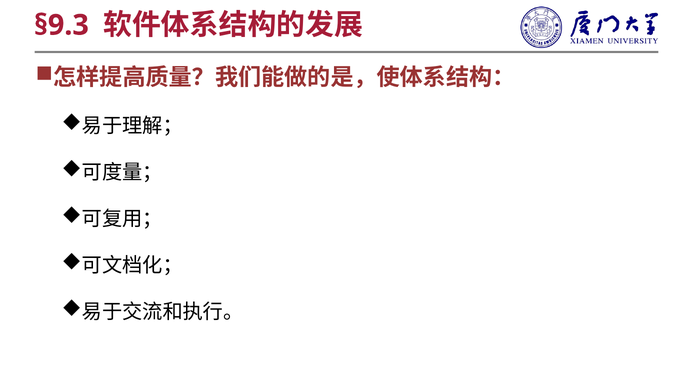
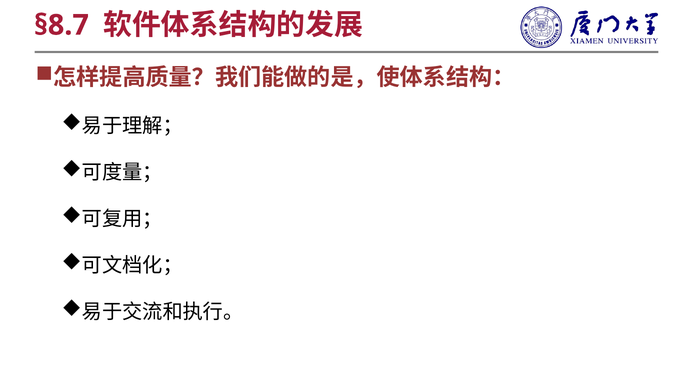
§9.3: §9.3 -> §8.7 (61, 25)
